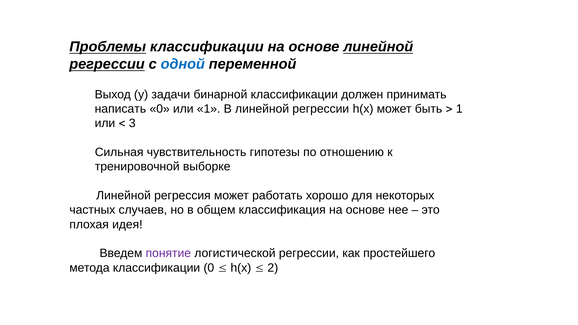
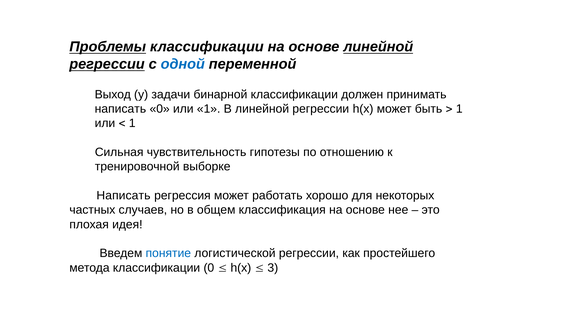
3: 3 -> 1 (132, 123)
Линейной: Линейной -> Написать (123, 196)
понятие colour: purple -> blue (168, 253)
2: 2 -> 3 (273, 268)
